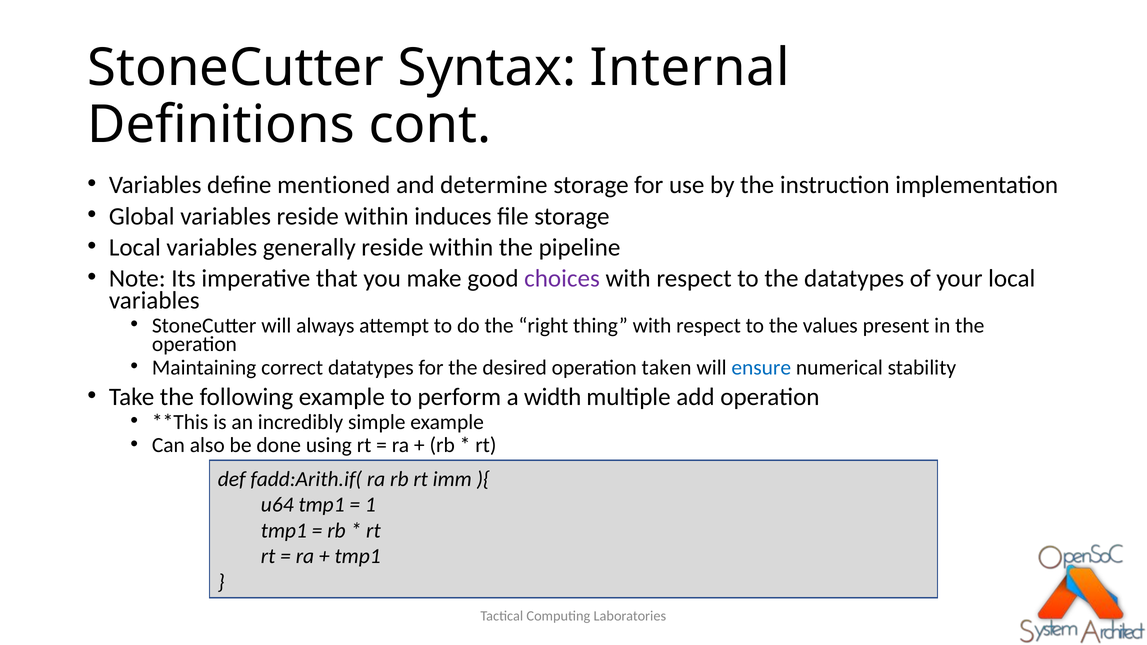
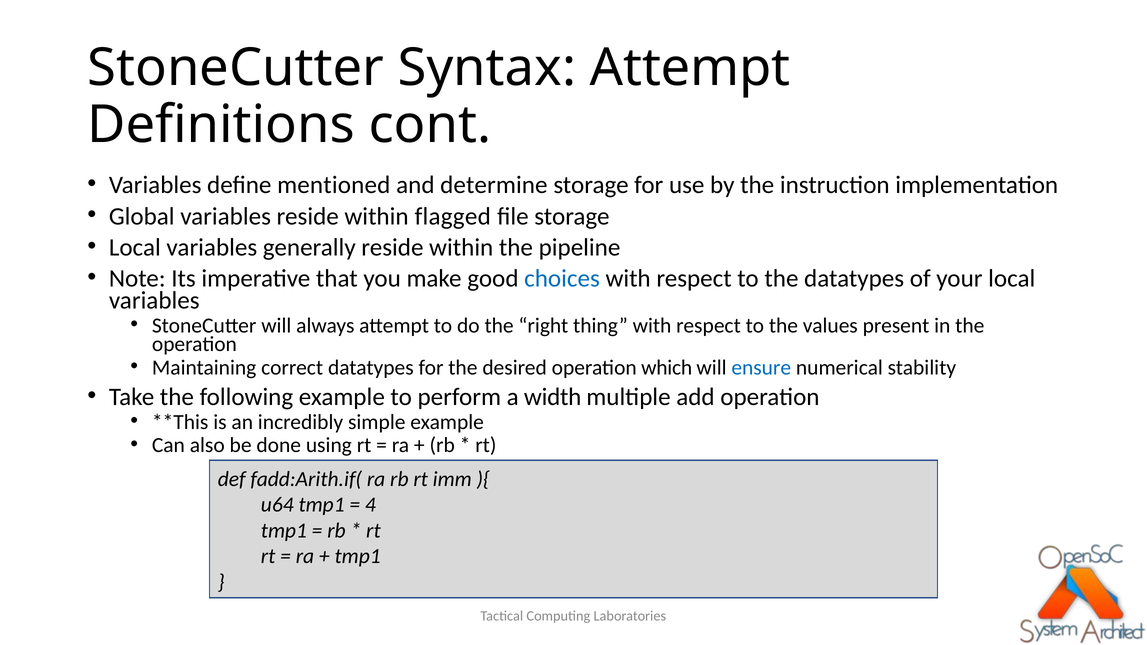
Syntax Internal: Internal -> Attempt (690, 68)
induces: induces -> flagged (453, 216)
choices colour: purple -> blue (562, 279)
taken: taken -> which (667, 368)
1: 1 -> 4 (370, 505)
